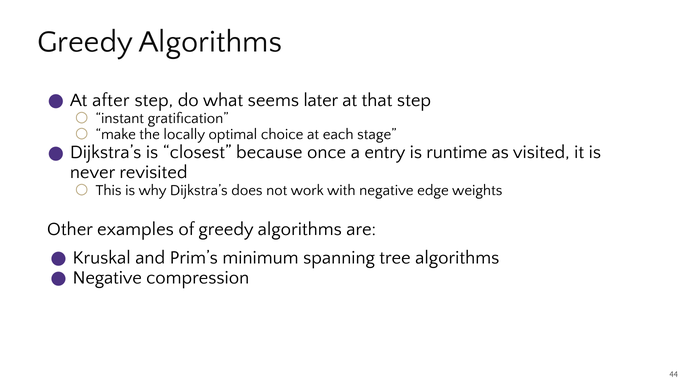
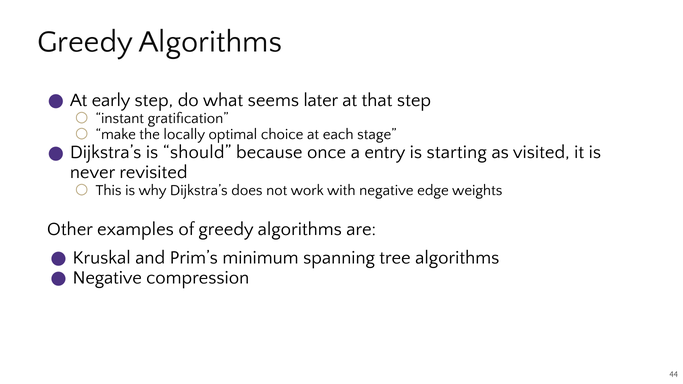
after: after -> early (111, 100)
closest: closest -> should (197, 152)
runtime: runtime -> starting (457, 152)
